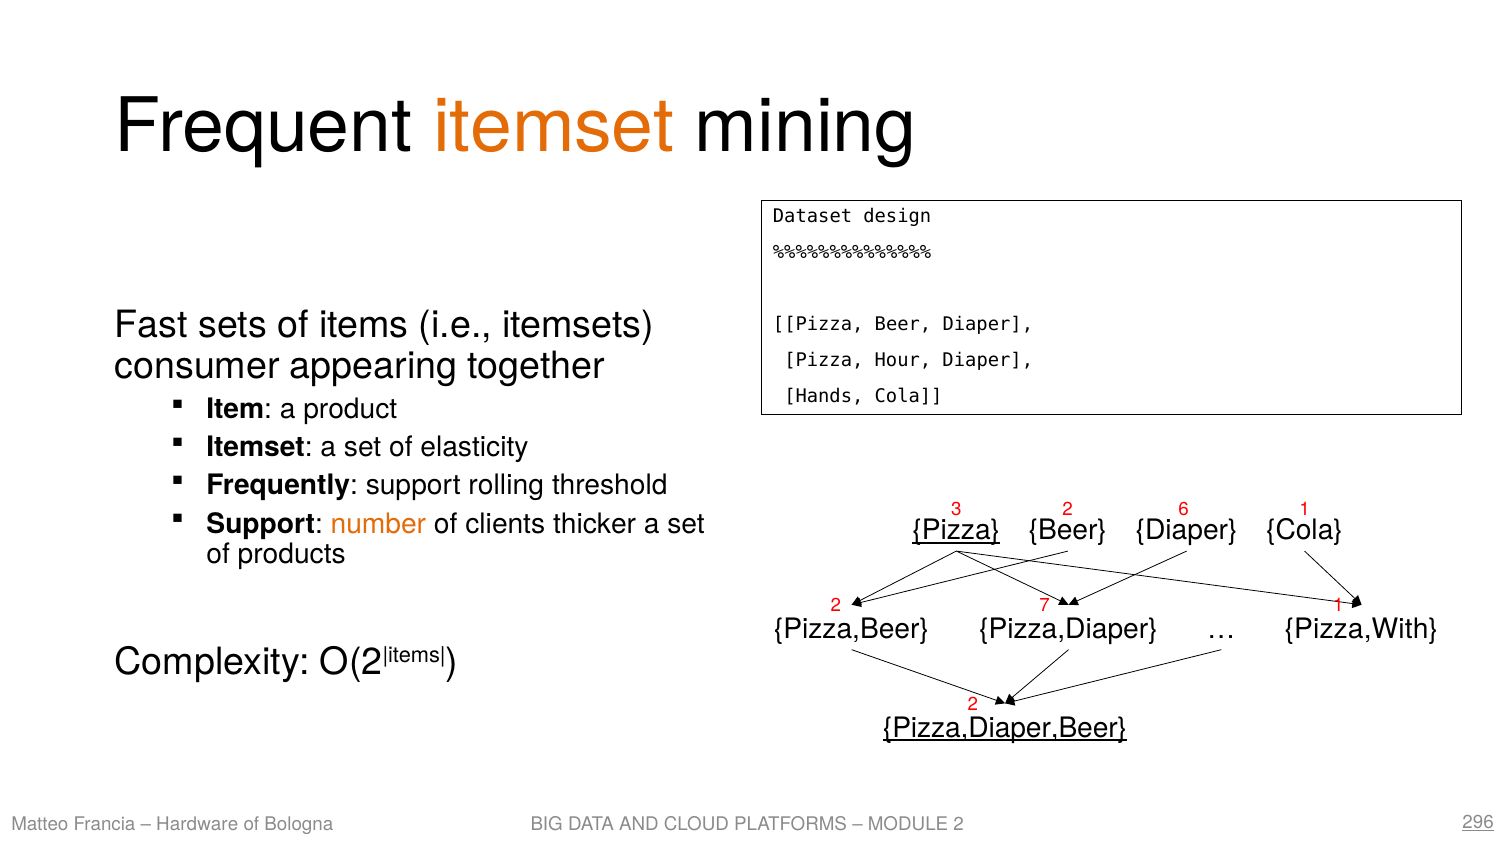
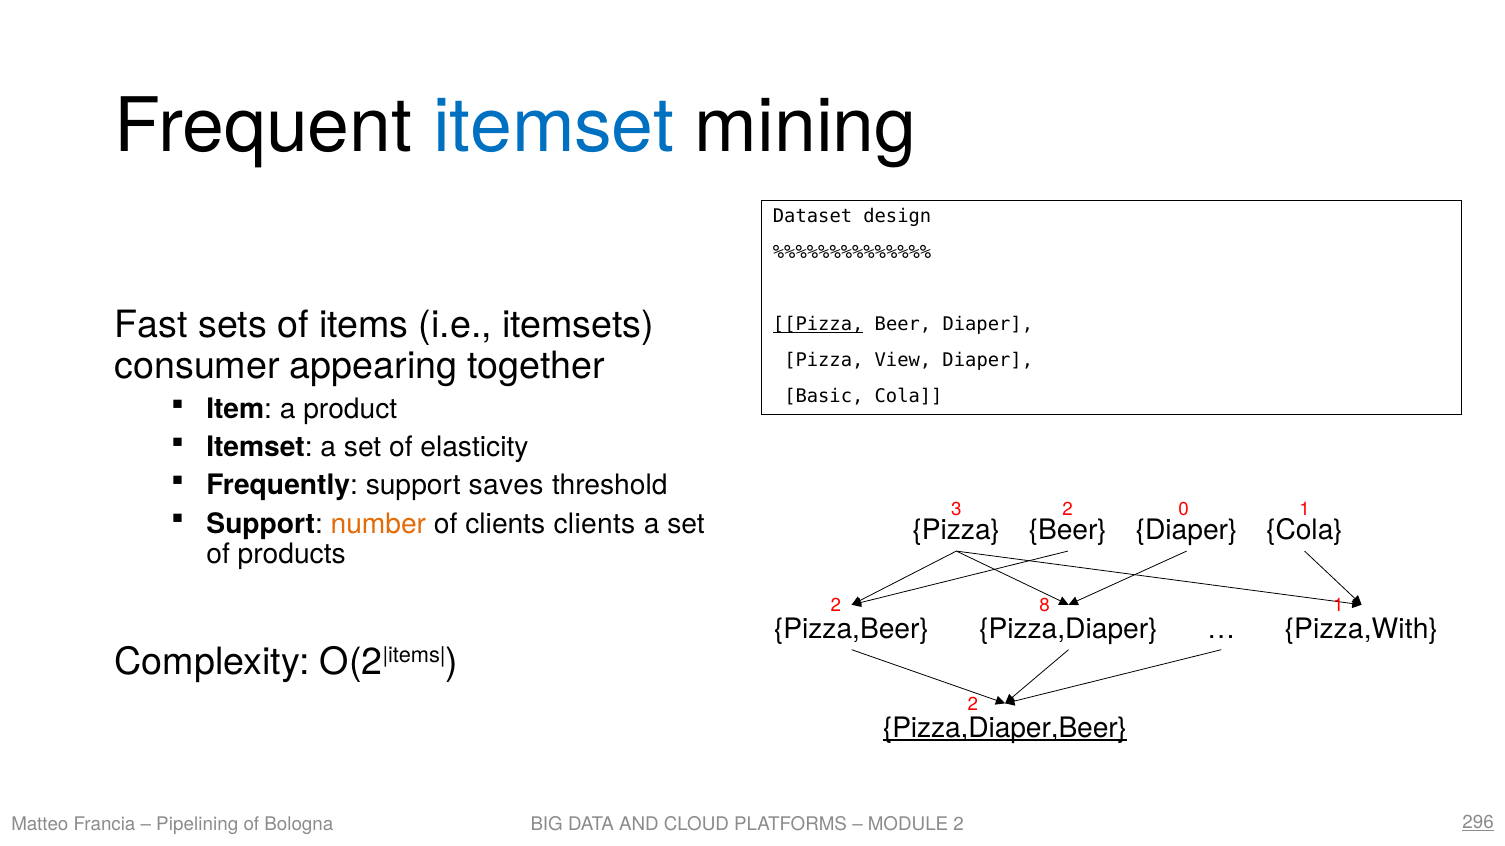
itemset colour: orange -> blue (554, 126)
Pizza underline: none -> present (818, 325)
Hour: Hour -> View (903, 361)
Hands: Hands -> Basic (824, 397)
rolling: rolling -> saves (506, 486)
6: 6 -> 0 (1184, 509)
clients thicker: thicker -> clients (594, 524)
Pizza underline: present -> none (956, 531)
7: 7 -> 8 (1045, 606)
Hardware: Hardware -> Pipelining (197, 825)
